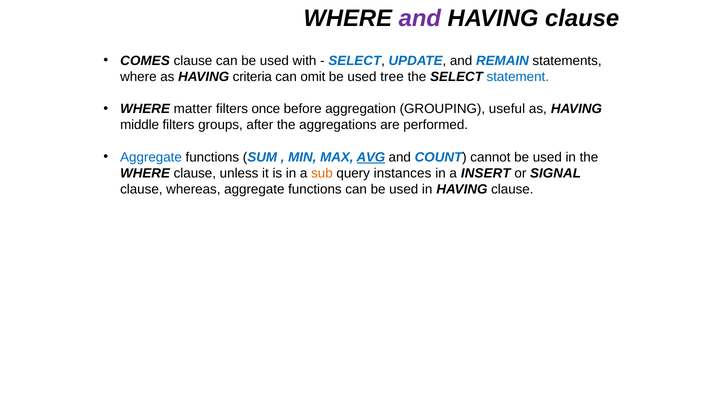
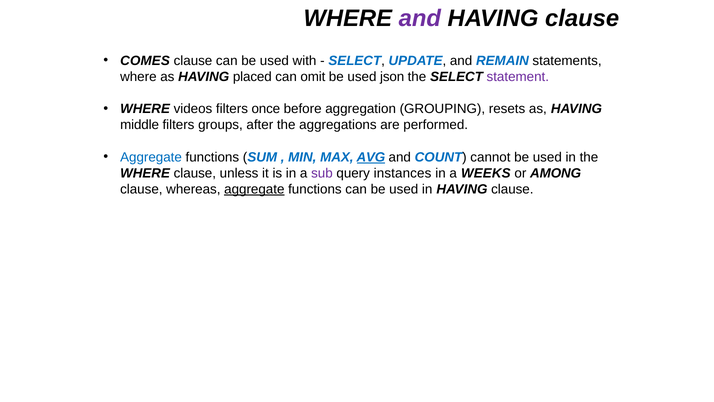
criteria: criteria -> placed (252, 77)
tree: tree -> json (392, 77)
statement colour: blue -> purple (518, 77)
matter: matter -> videos (193, 109)
useful: useful -> resets (507, 109)
sub colour: orange -> purple (322, 173)
INSERT: INSERT -> WEEKS (486, 173)
SIGNAL: SIGNAL -> AMONG (556, 173)
aggregate underline: none -> present (254, 189)
